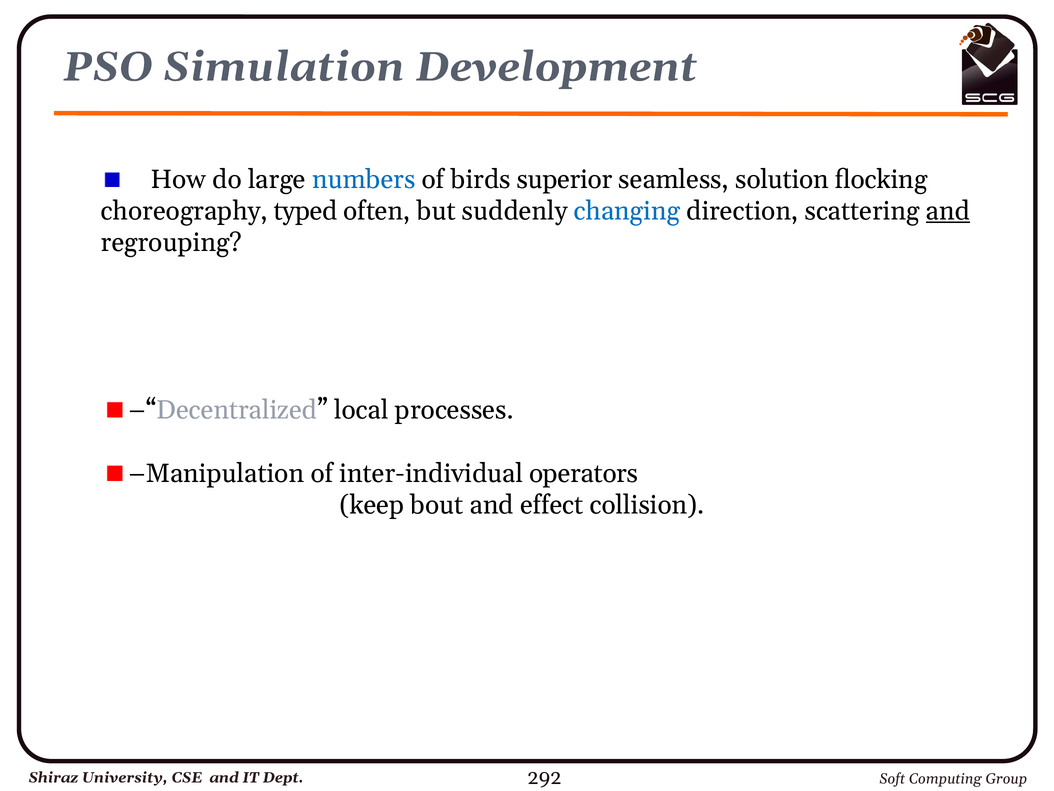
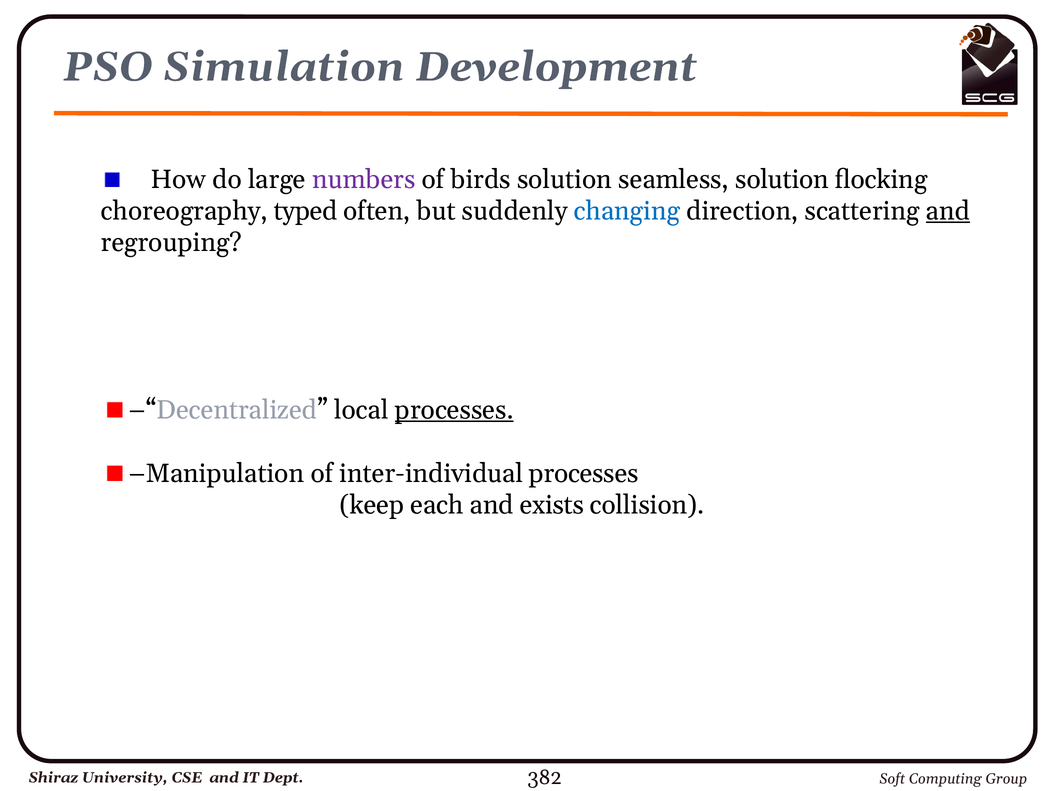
numbers colour: blue -> purple (364, 179)
birds superior: superior -> solution (564, 179)
processes underline: none -> present (454, 410)
inter-individual operators: operators -> processes (584, 473)
bout: bout -> each (437, 505)
effect: effect -> exists (552, 505)
292: 292 -> 382 (545, 777)
